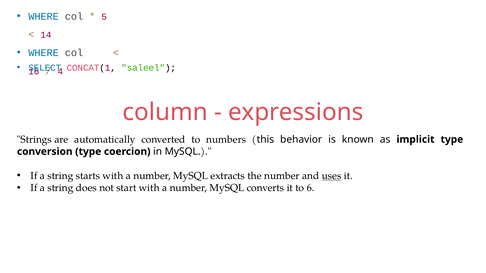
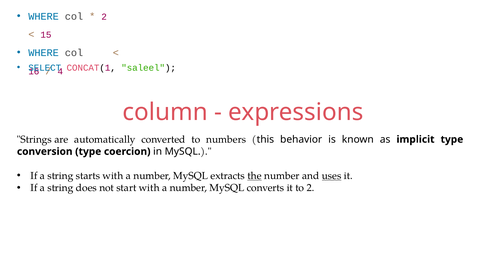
5: 5 -> 2 (104, 17)
14: 14 -> 15 (46, 35)
the underline: none -> present (255, 176)
to 6: 6 -> 2 (311, 188)
